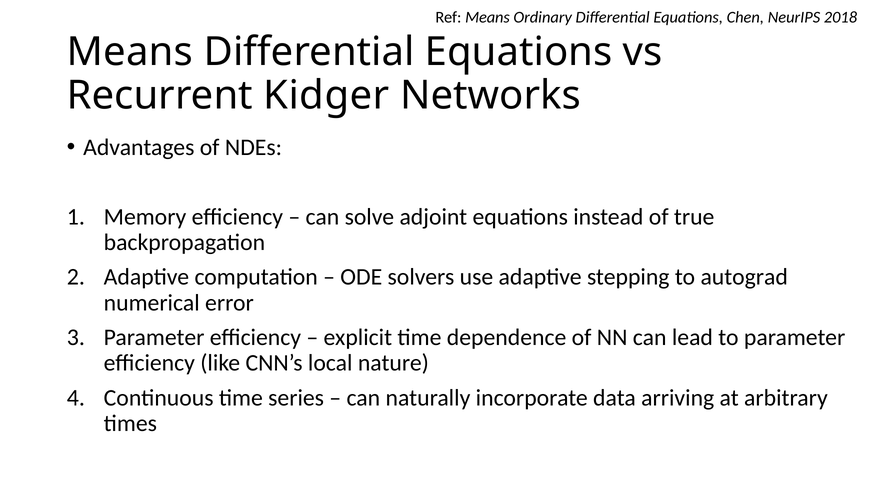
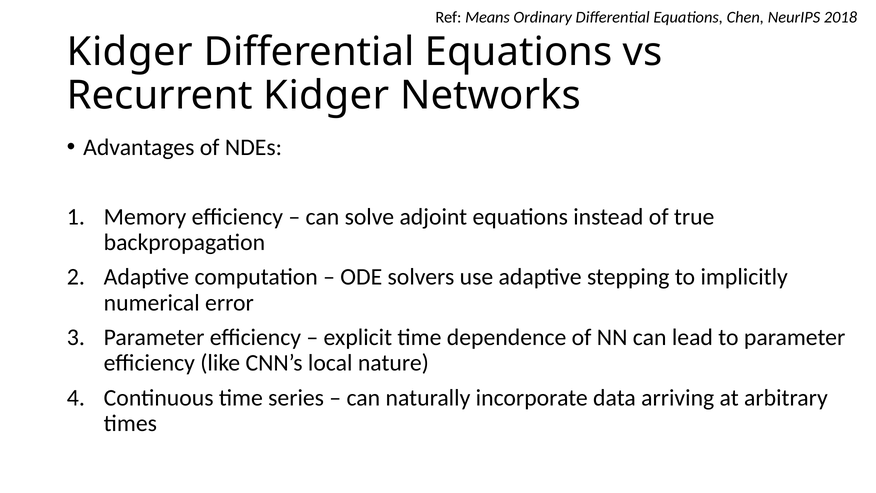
Means: Means -> Kidger (130, 52)
autograd: autograd -> implicitly (744, 277)
